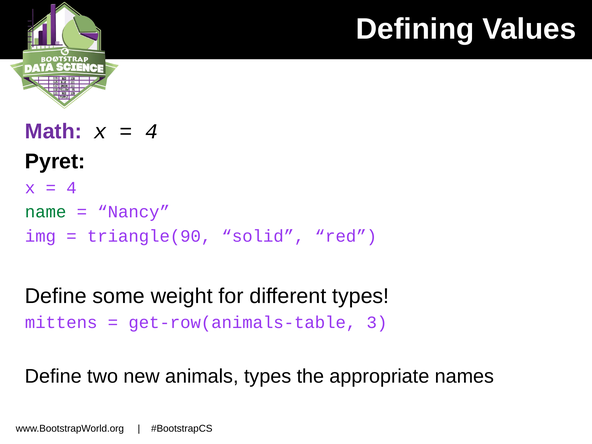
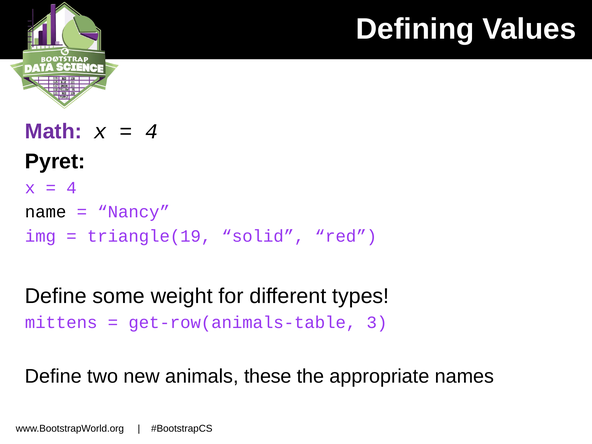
name colour: green -> black (46, 212)
triangle(90: triangle(90 -> triangle(19 (149, 236)
animals types: types -> these (268, 376)
